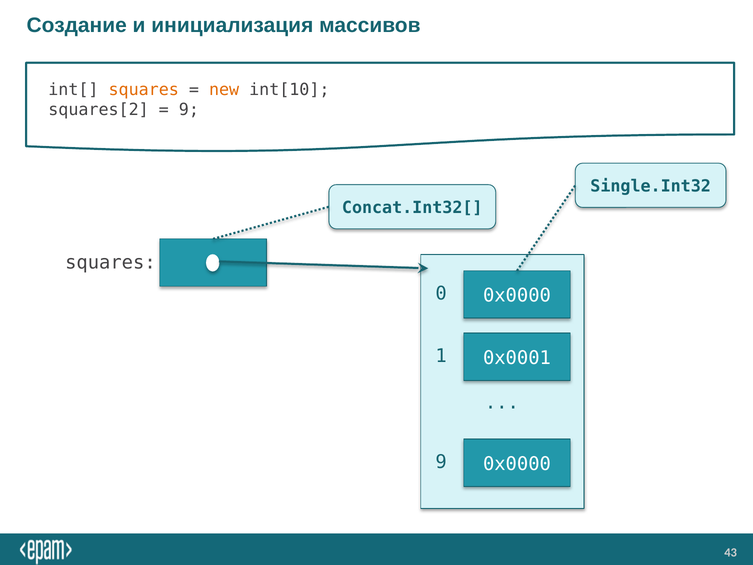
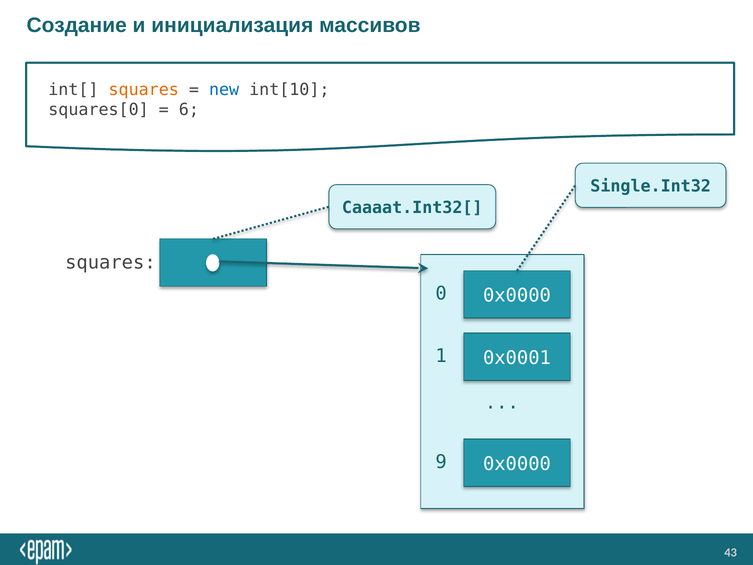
new colour: orange -> blue (224, 90)
squares[2: squares[2 -> squares[0 (99, 110)
9: 9 -> 6 (189, 110)
Concat.Int32[: Concat.Int32[ -> Caaaat.Int32[ (412, 208)
